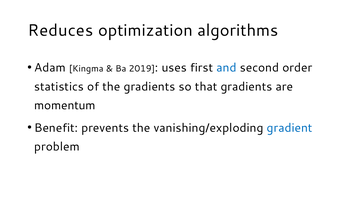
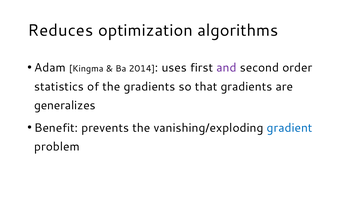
2019: 2019 -> 2014 (142, 69)
and colour: blue -> purple (227, 68)
momentum: momentum -> generalizes (65, 105)
